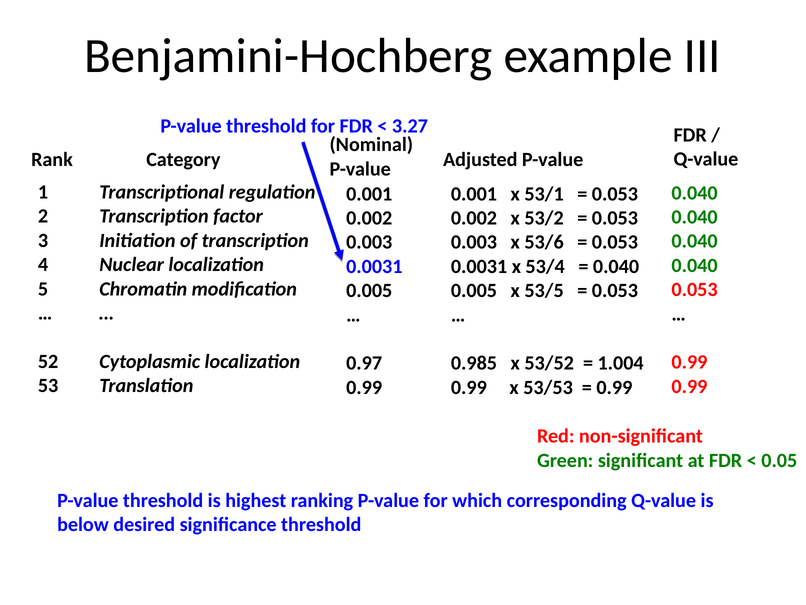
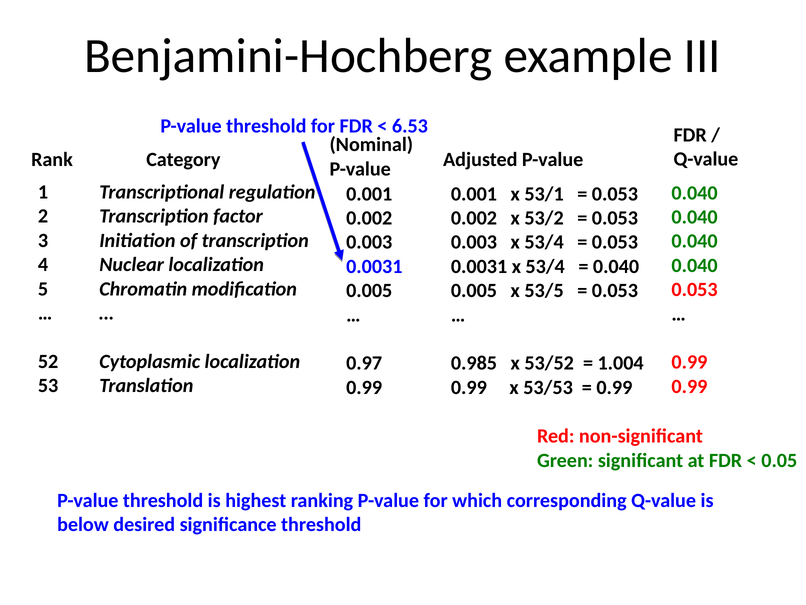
3.27: 3.27 -> 6.53 (410, 126)
0.003 x 53/6: 53/6 -> 53/4 (544, 242)
